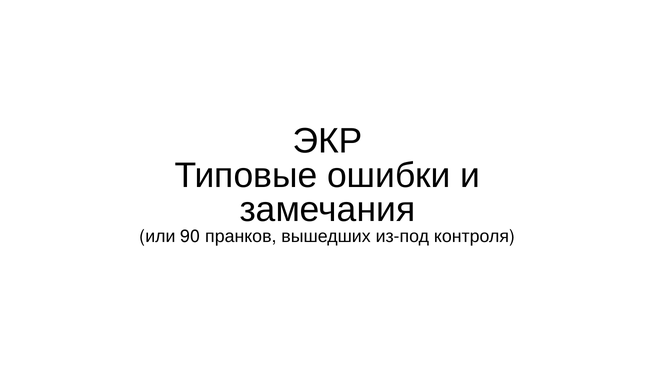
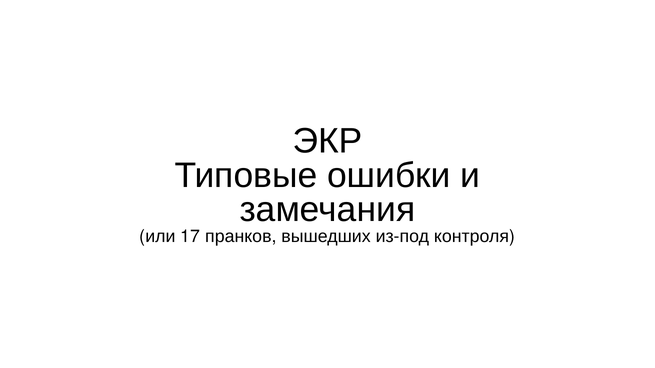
90: 90 -> 17 (190, 237)
